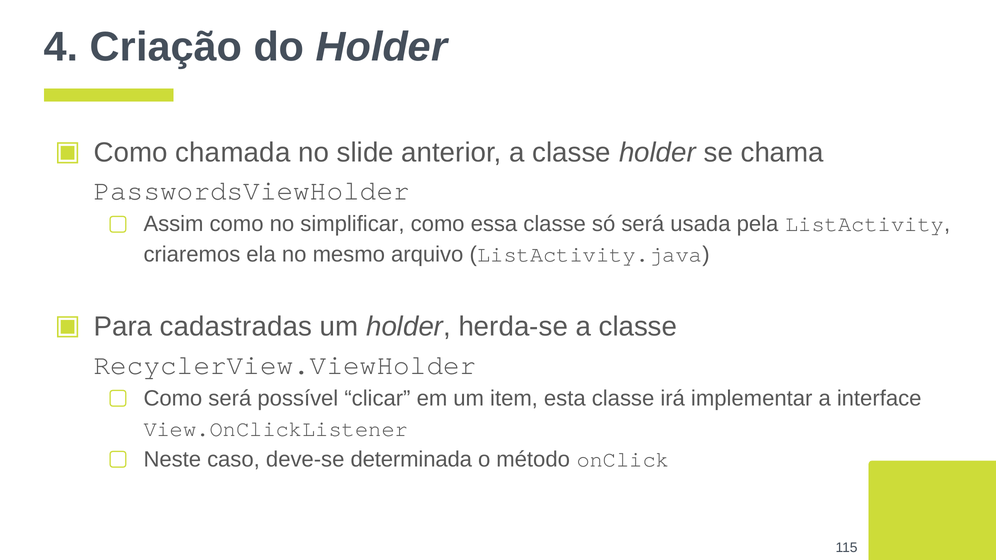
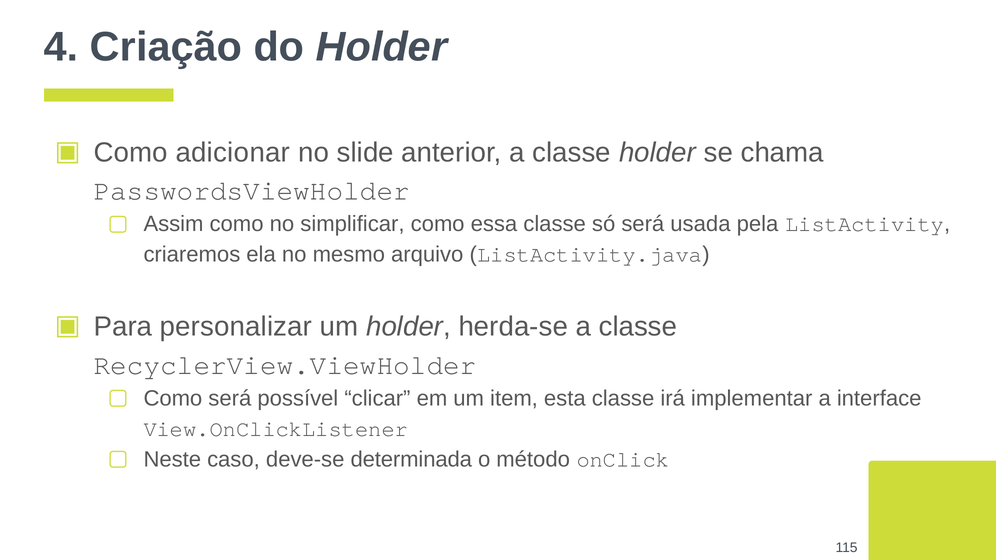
chamada: chamada -> adicionar (233, 153)
cadastradas: cadastradas -> personalizar (236, 327)
